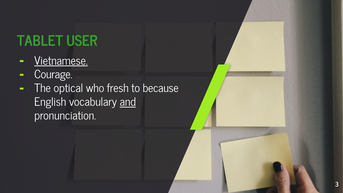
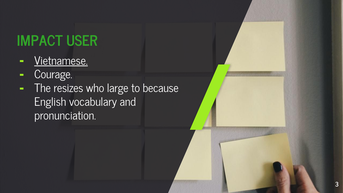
TABLET: TABLET -> IMPACT (40, 41)
optical: optical -> resizes (68, 88)
fresh: fresh -> large (118, 88)
and underline: present -> none (128, 102)
